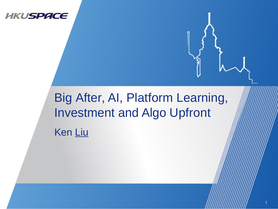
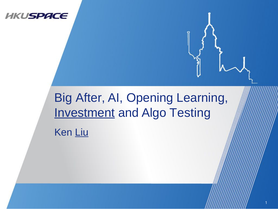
Platform: Platform -> Opening (150, 98)
Investment underline: none -> present (85, 112)
Upfront: Upfront -> Testing (190, 112)
